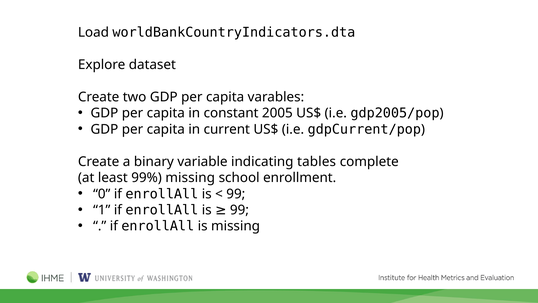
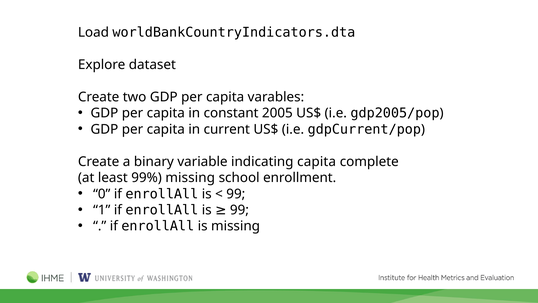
indicating tables: tables -> capita (317, 161)
